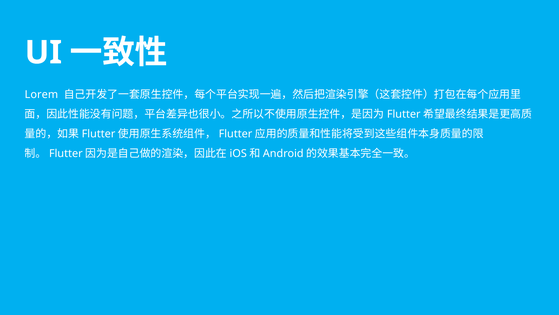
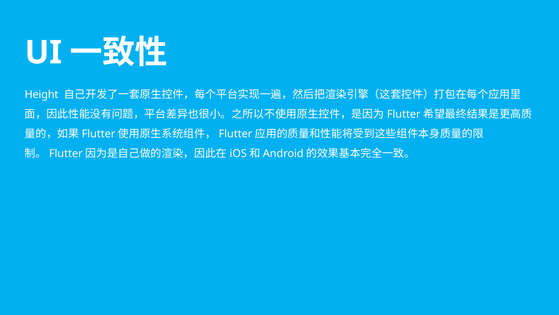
Lorem: Lorem -> Height (41, 95)
